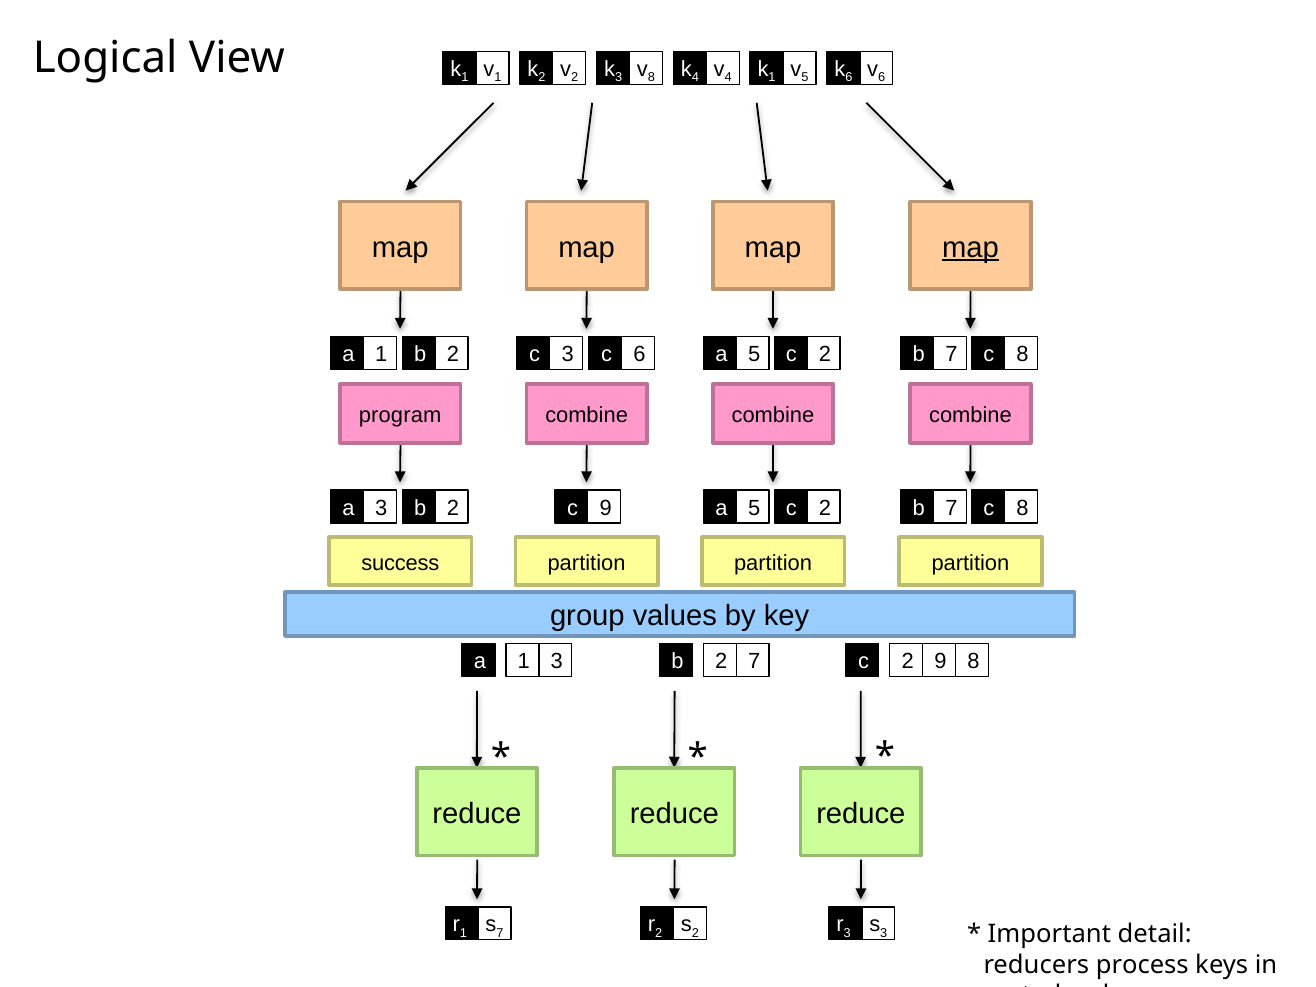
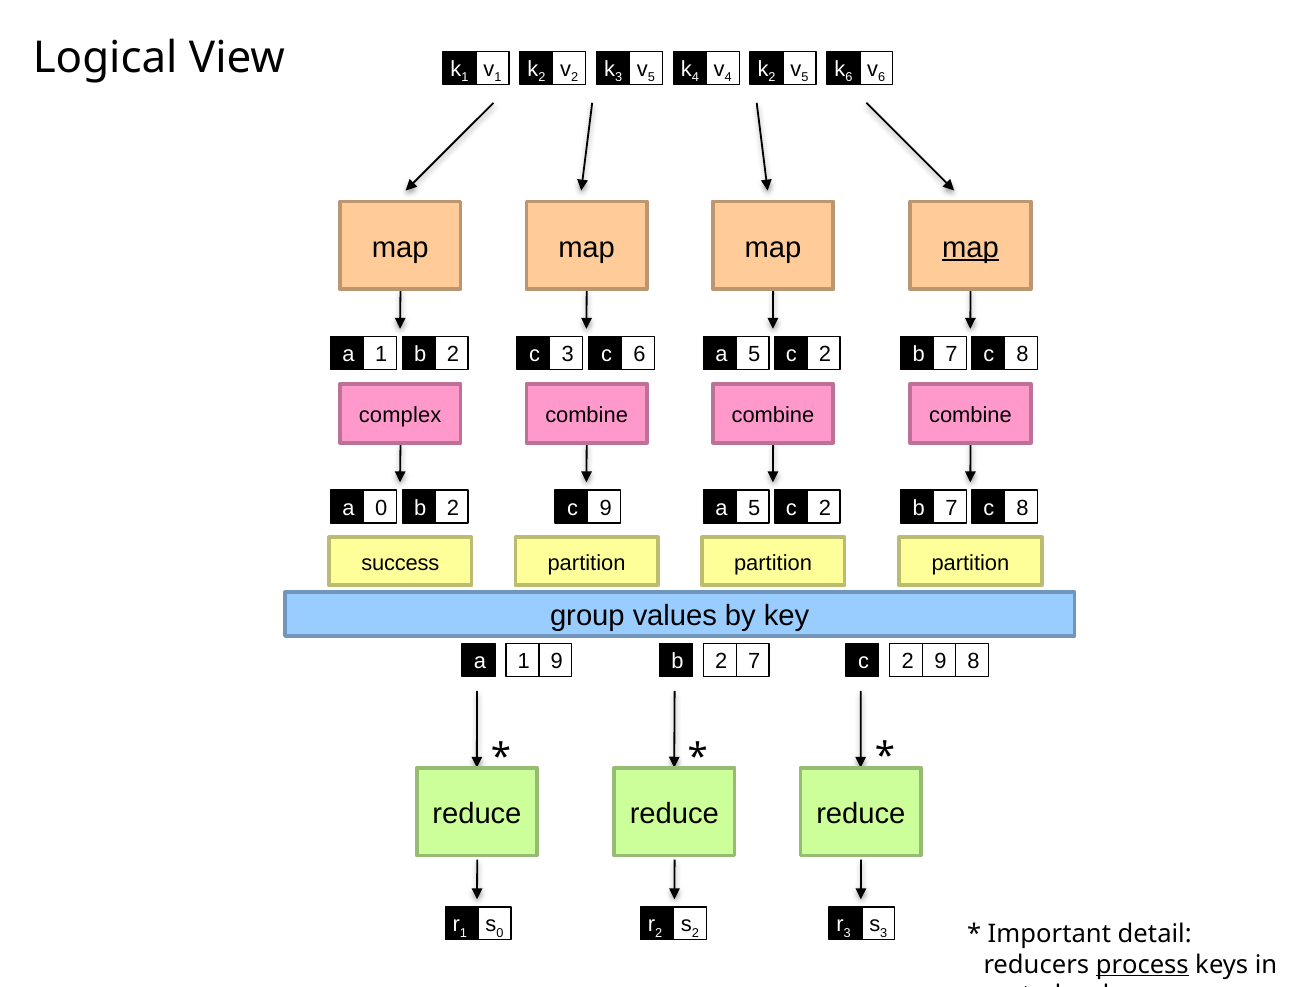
8: 8 -> 5 (651, 78)
1: 1 -> 2 (772, 78)
program: program -> complex (400, 415)
a 3: 3 -> 0 (381, 508)
1 3: 3 -> 9 (557, 661)
7: 7 -> 0 (500, 933)
process underline: none -> present (1142, 965)
